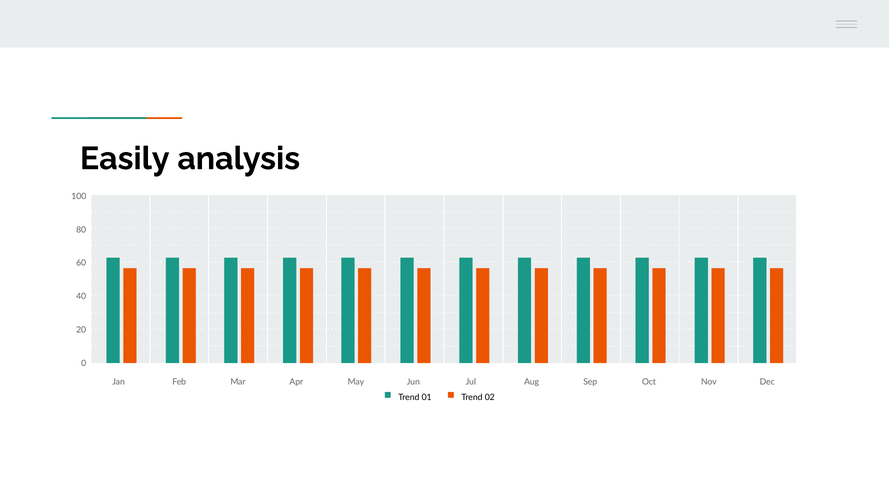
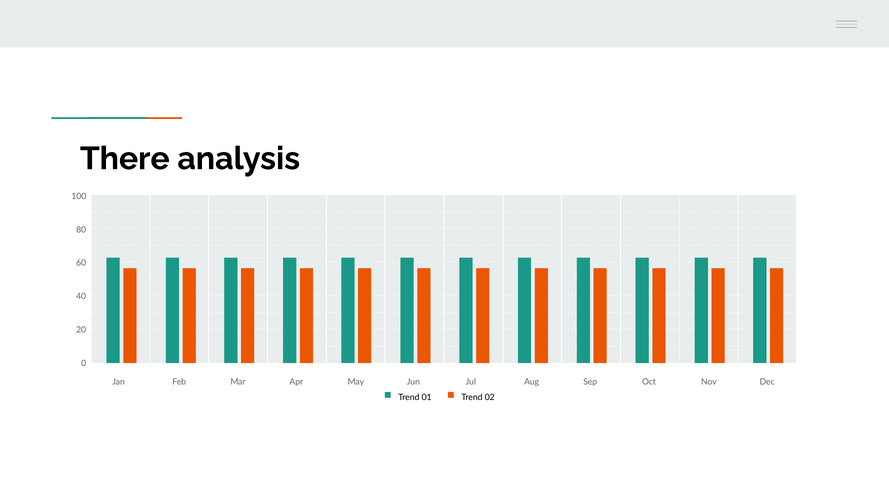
Easily: Easily -> There (125, 159)
